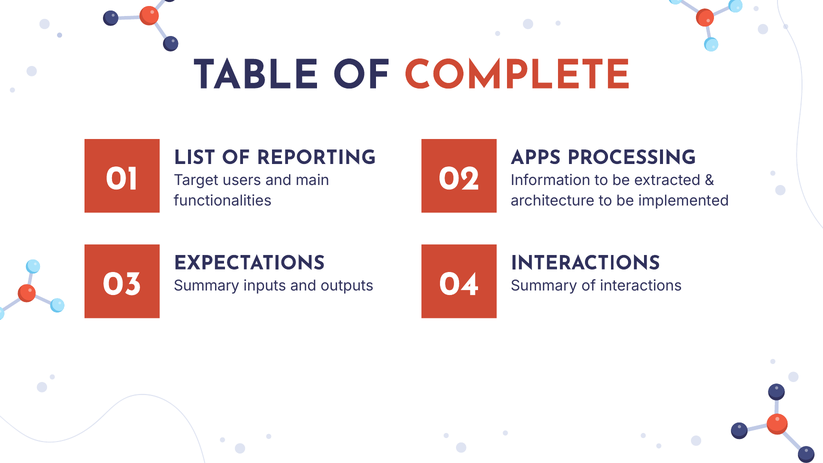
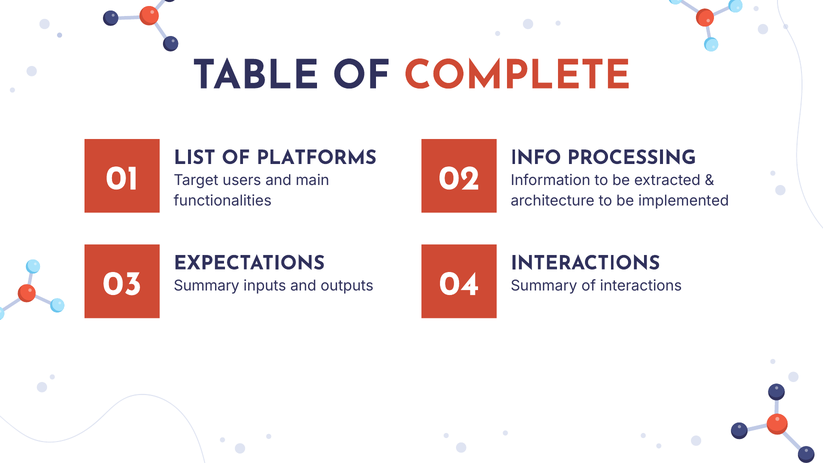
REPORTING: REPORTING -> PLATFORMS (316, 157)
APPS: APPS -> INFO (536, 157)
